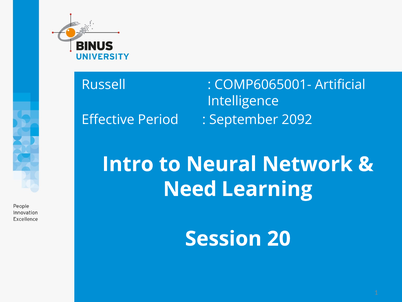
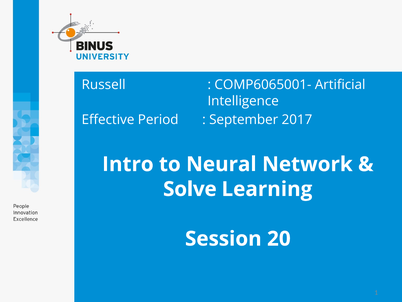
2092: 2092 -> 2017 (297, 120)
Need: Need -> Solve (190, 189)
